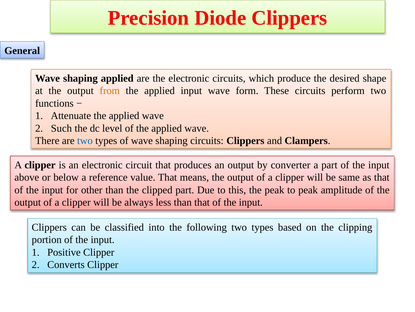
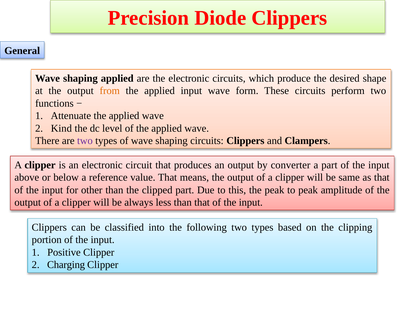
Such: Such -> Kind (61, 128)
two colour: blue -> purple (85, 140)
Converts: Converts -> Charging (66, 264)
